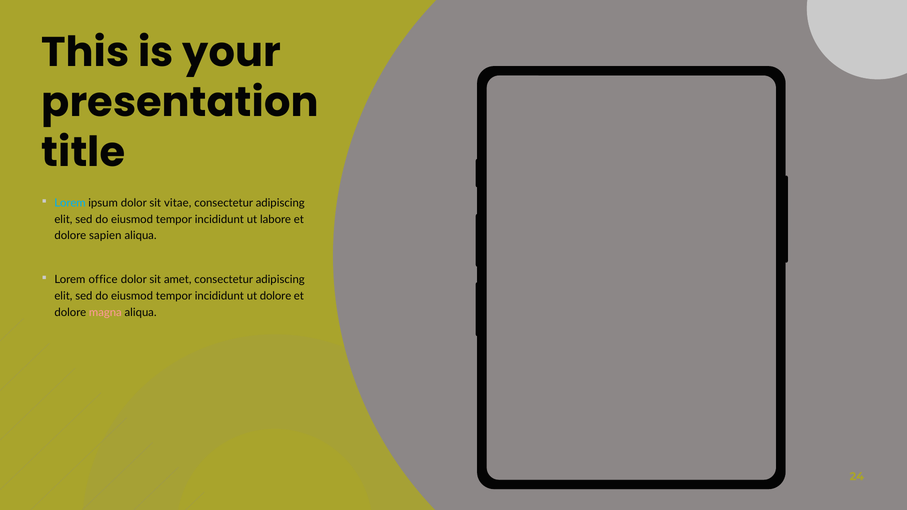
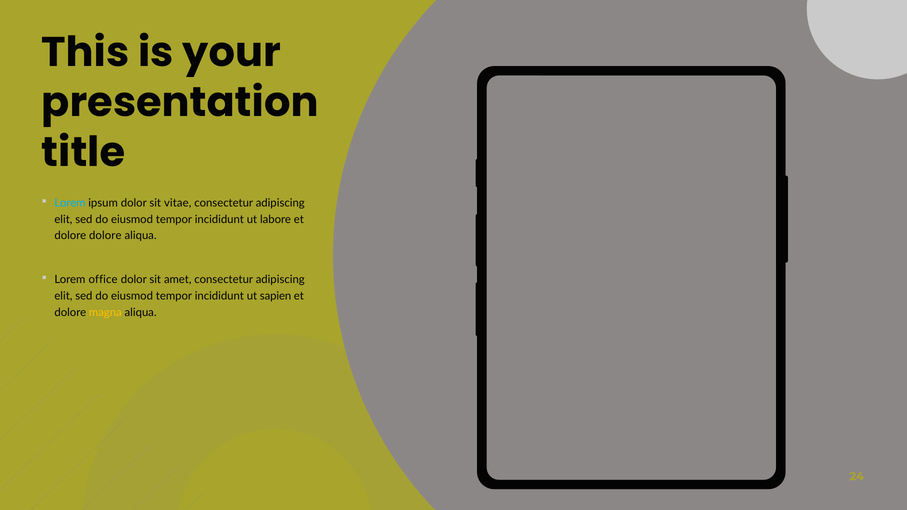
dolore sapien: sapien -> dolore (105, 236)
ut dolore: dolore -> sapien (276, 296)
magna colour: pink -> yellow (105, 312)
